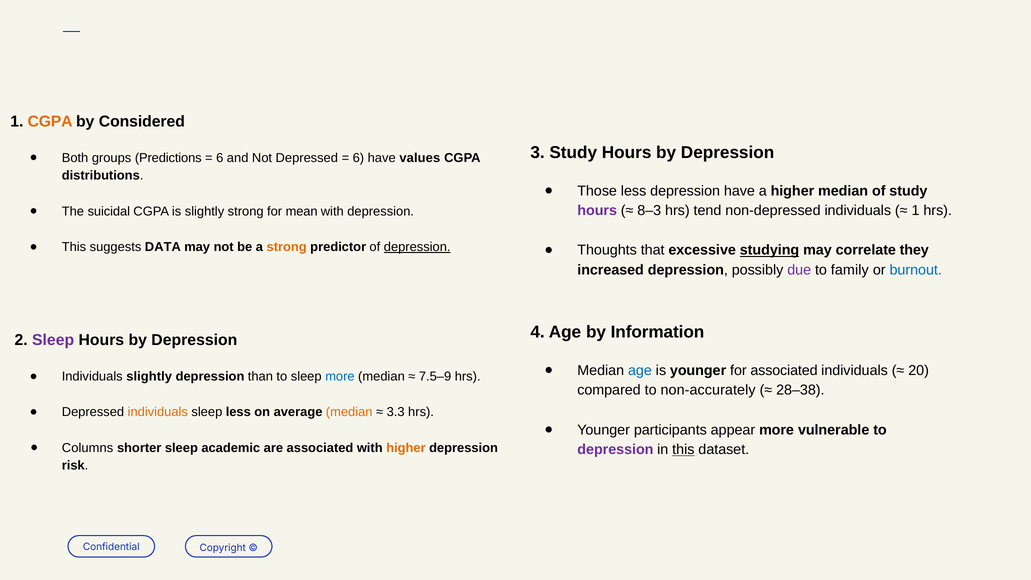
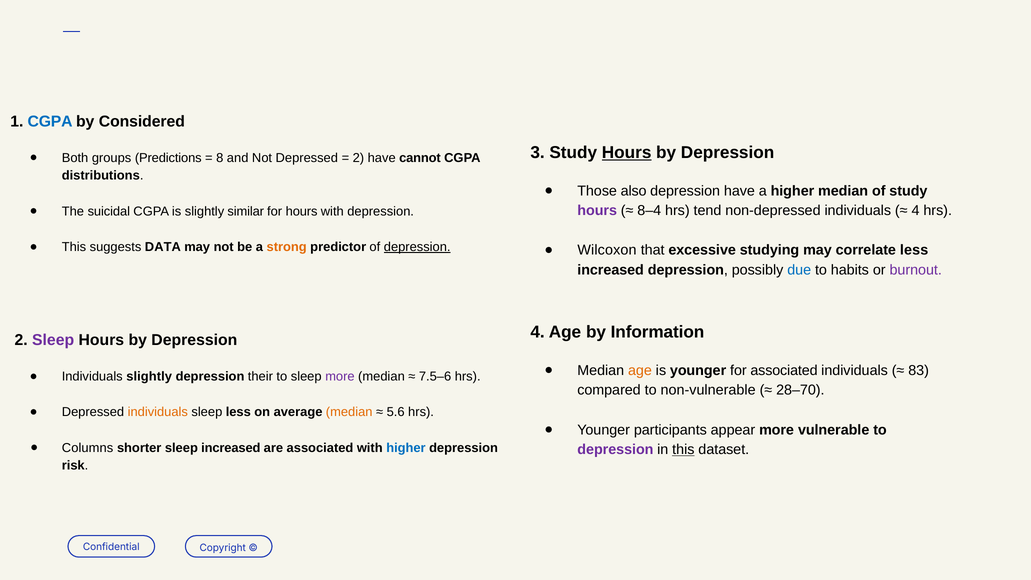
CGPA colour: orange -> blue (50, 121)
Hours underline: none -> present (627, 152)
6: 6 -> 8 (220, 158)
6: 6 -> 2 (358, 158)
values: values -> cannot (420, 158)
Those less: less -> also (634, 191)
8–3: 8–3 -> 8–4 (649, 211)
1: 1 -> 4 (916, 211)
slightly strong: strong -> similar (246, 211)
for mean: mean -> hours (302, 211)
Thoughts: Thoughts -> Wilcoxon (607, 250)
studying underline: present -> none (770, 250)
correlate they: they -> less (914, 250)
due colour: purple -> blue (799, 270)
family: family -> habits (850, 270)
burnout colour: blue -> purple (916, 270)
age colour: blue -> orange (640, 370)
20: 20 -> 83 (919, 370)
than: than -> their (260, 377)
more colour: blue -> purple (340, 377)
7.5–9: 7.5–9 -> 7.5–6 (435, 377)
non-accurately: non-accurately -> non-vulnerable (708, 390)
28–38: 28–38 -> 28–70 (800, 390)
3.3: 3.3 -> 5.6 (396, 412)
sleep academic: academic -> increased (231, 448)
higher colour: orange -> blue (406, 448)
